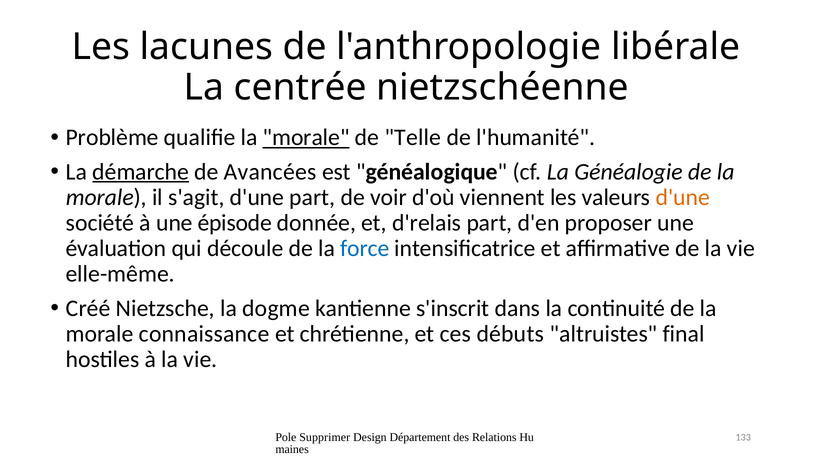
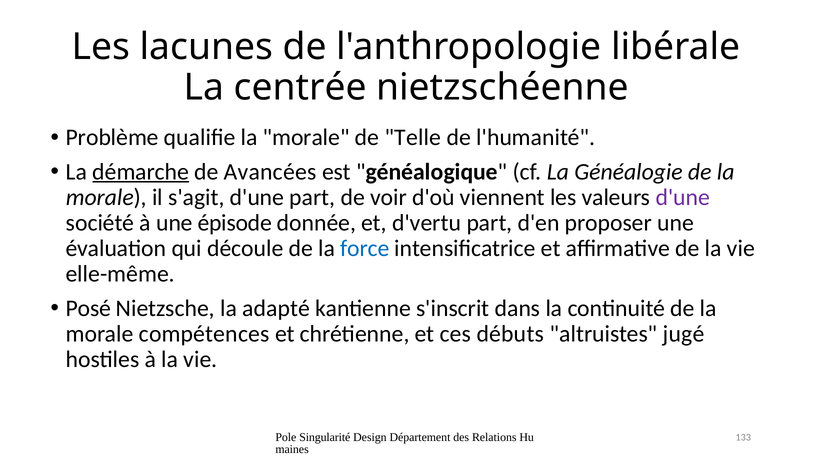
morale underline: present -> none (306, 137)
d'une colour: orange -> purple (683, 197)
d'relais: d'relais -> d'vertu (427, 223)
Créé: Créé -> Posé (88, 308)
dogme: dogme -> adapté (276, 308)
connaissance: connaissance -> compétences (204, 333)
final: final -> jugé (684, 333)
Supprimer: Supprimer -> Singularité (325, 437)
